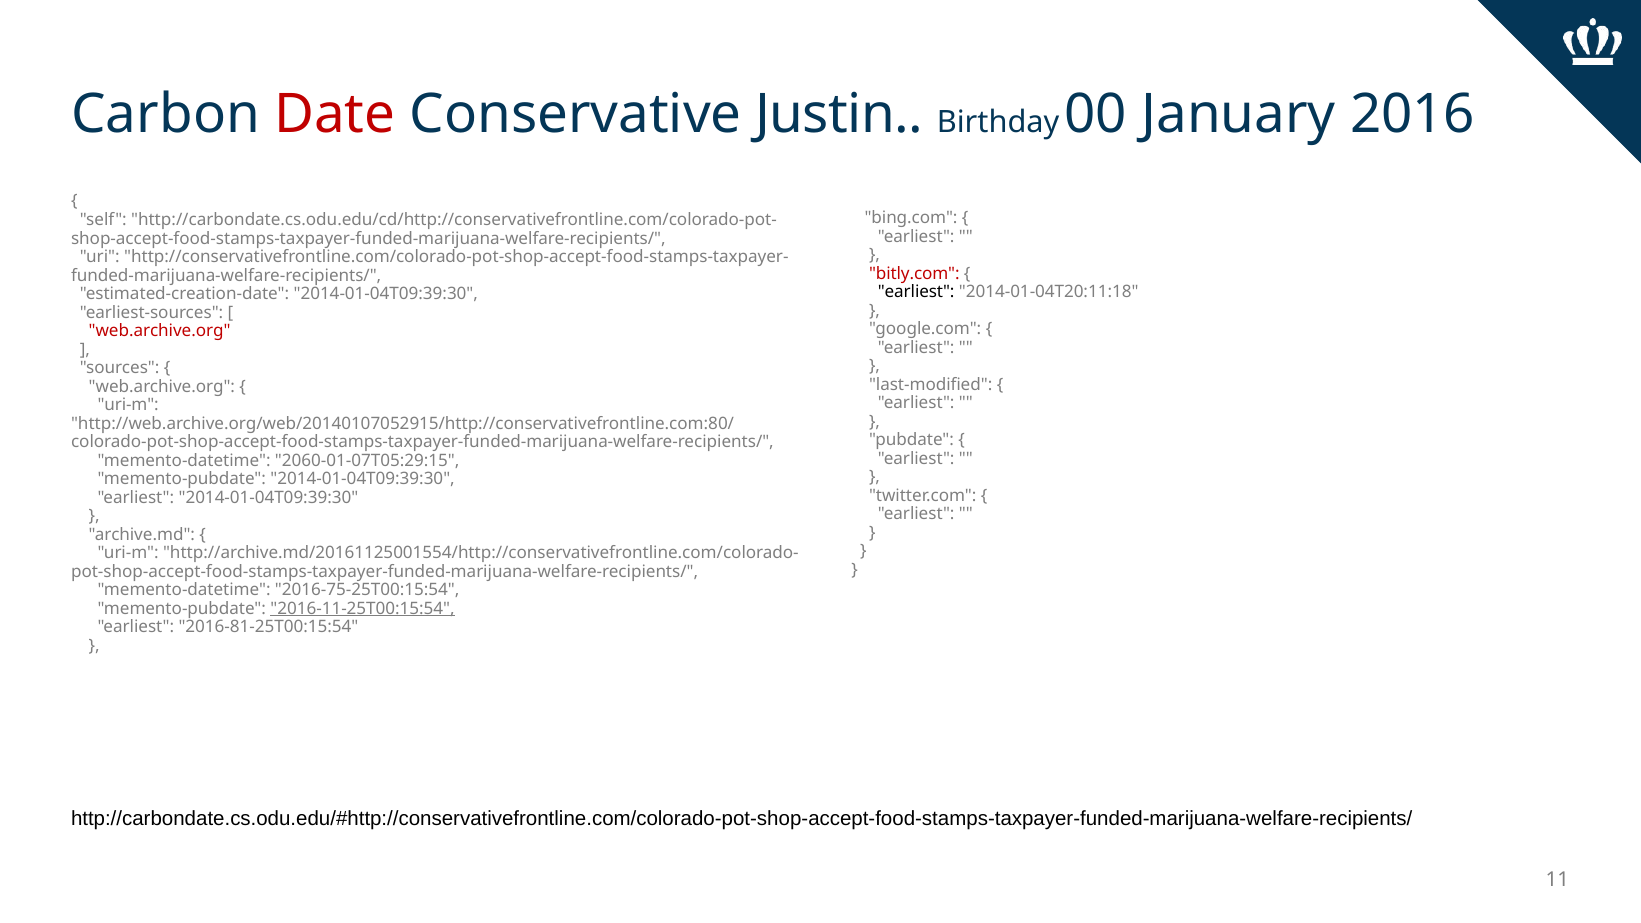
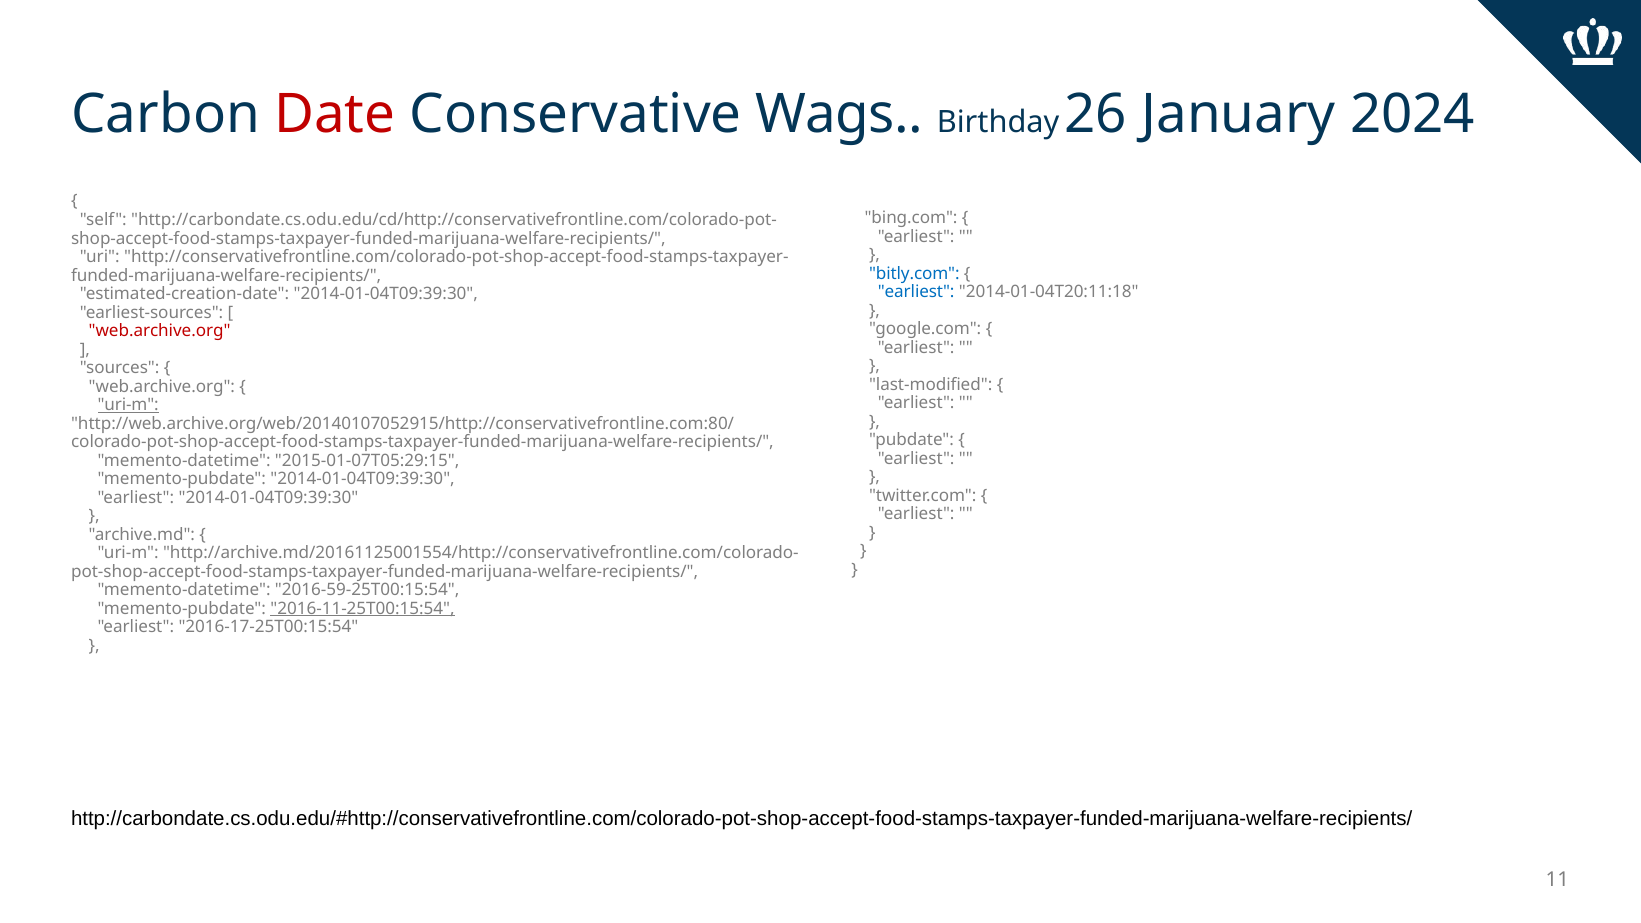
Justin: Justin -> Wags (839, 114)
00: 00 -> 26 (1096, 114)
2016: 2016 -> 2024 (1413, 114)
bitly.com colour: red -> blue (914, 273)
earliest colour: black -> blue (916, 292)
uri-m underline: none -> present (128, 405)
2060-01-07T05:29:15: 2060-01-07T05:29:15 -> 2015-01-07T05:29:15 (367, 460)
2016-75-25T00:15:54: 2016-75-25T00:15:54 -> 2016-59-25T00:15:54 (367, 590)
2016-81-25T00:15:54: 2016-81-25T00:15:54 -> 2016-17-25T00:15:54 (268, 627)
